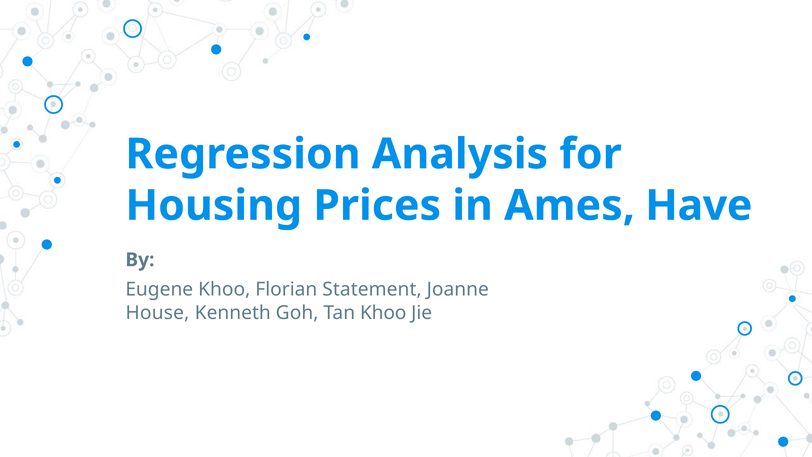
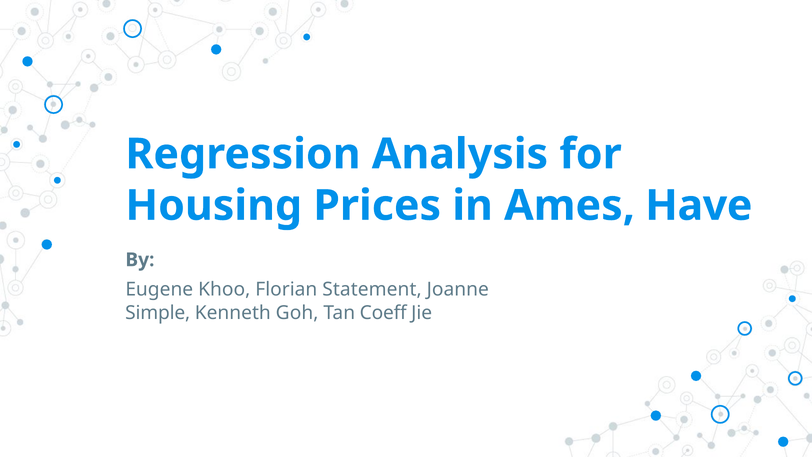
House: House -> Simple (158, 313)
Tan Khoo: Khoo -> Coeff (383, 313)
